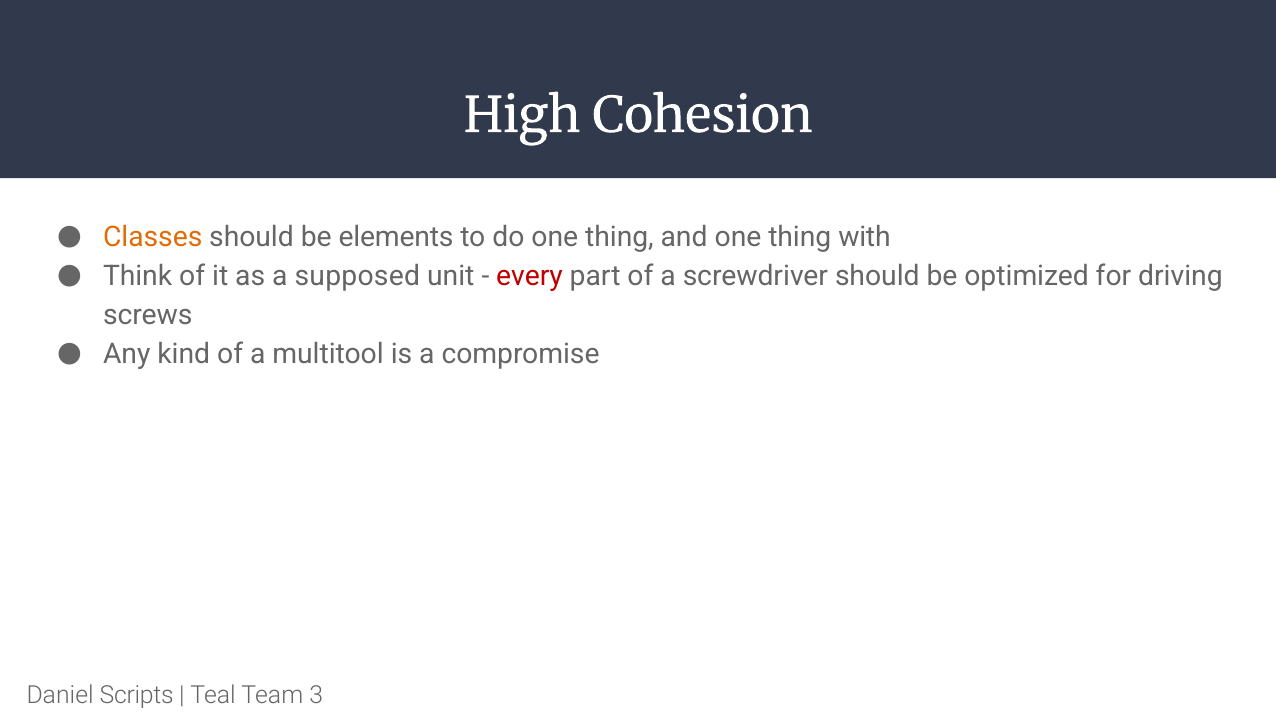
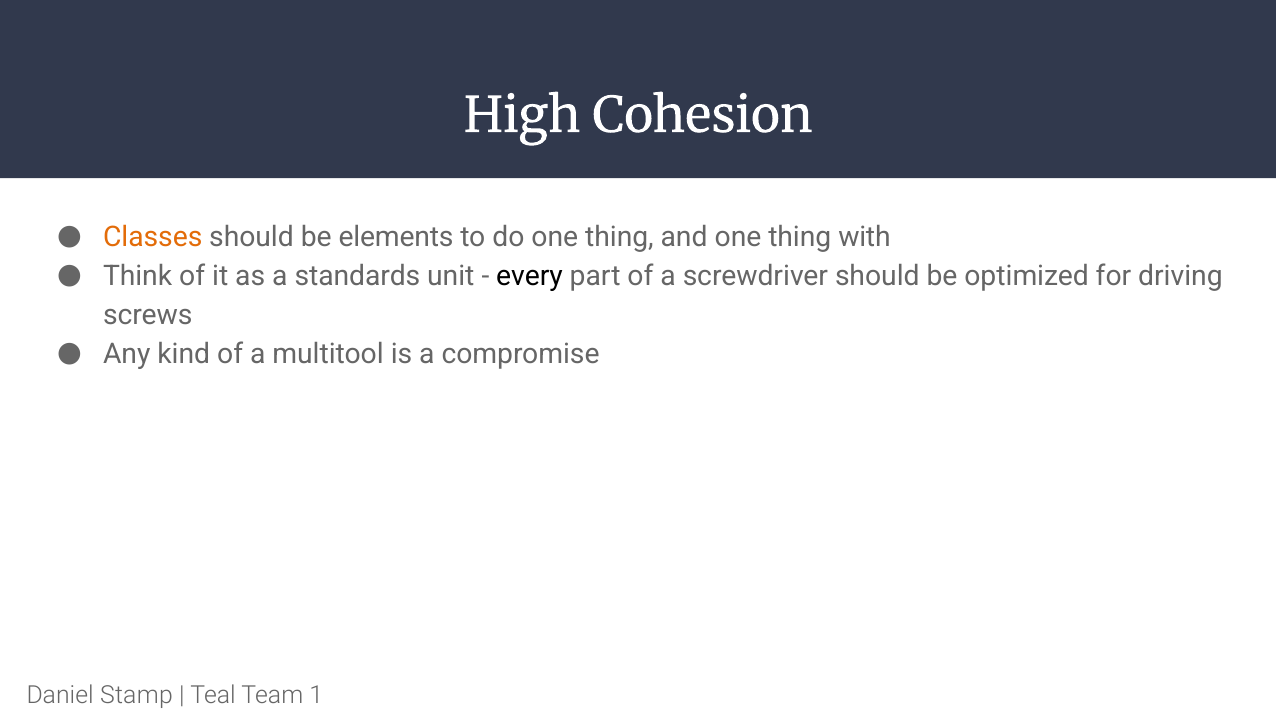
supposed: supposed -> standards (357, 276)
every colour: red -> black (529, 276)
Scripts: Scripts -> Stamp (136, 695)
3: 3 -> 1 (316, 695)
